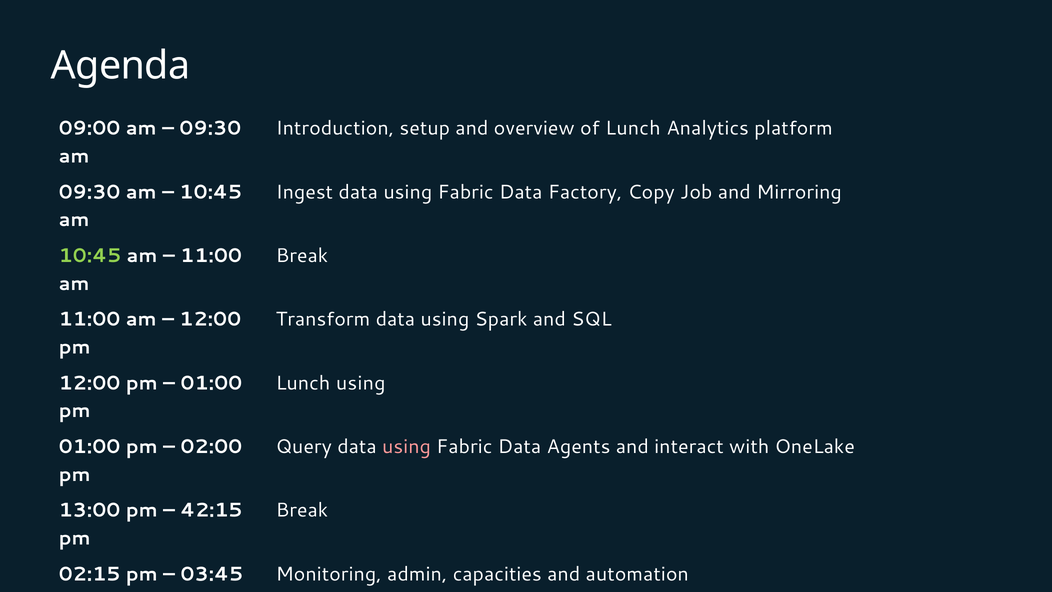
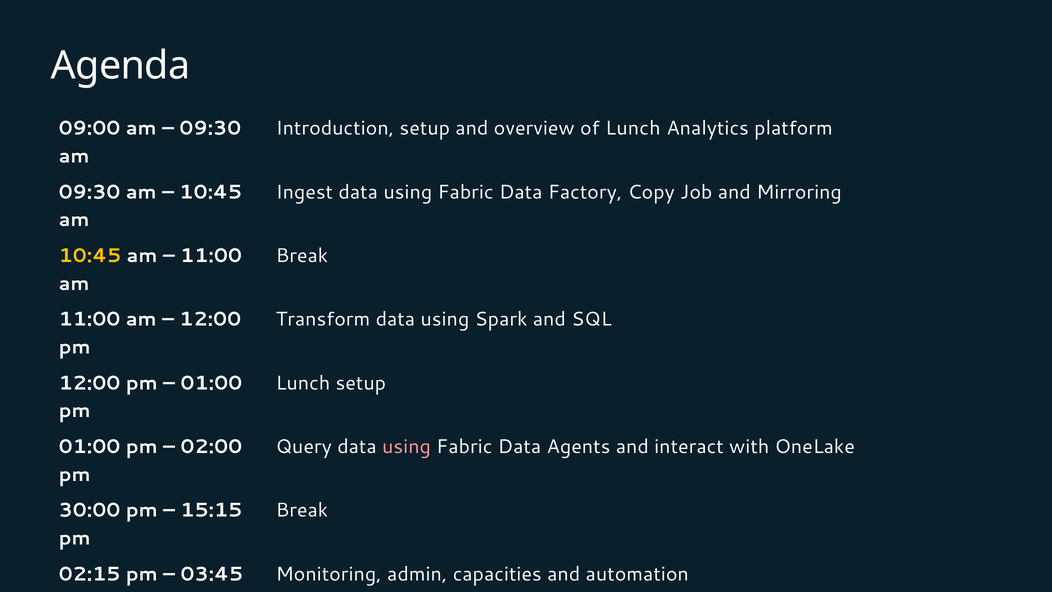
10:45 colour: light green -> yellow (90, 256)
Lunch using: using -> setup (361, 383)
13:00: 13:00 -> 30:00 (90, 510)
42:15: 42:15 -> 15:15 (211, 510)
